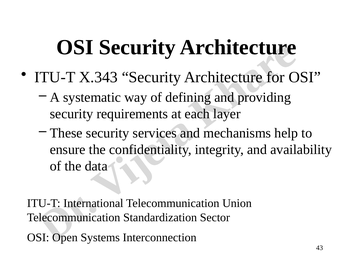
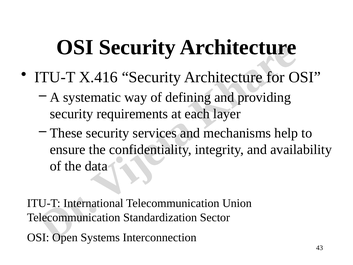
X.343: X.343 -> X.416 (98, 77)
